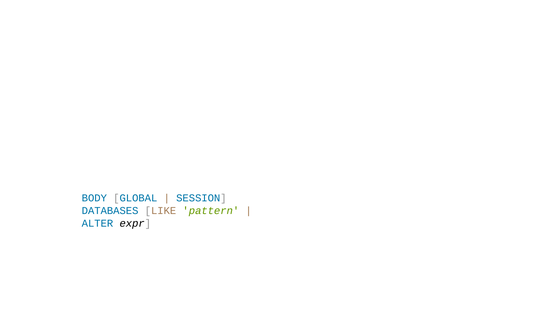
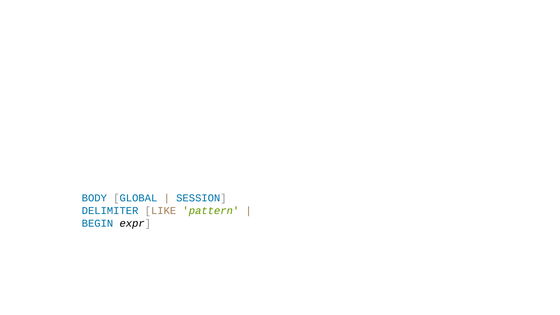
DATABASES: DATABASES -> DELIMITER (110, 211)
ALTER: ALTER -> BEGIN (97, 223)
